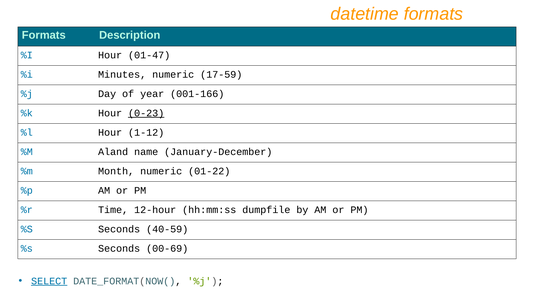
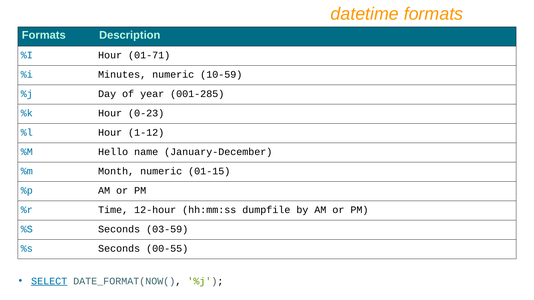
01-47: 01-47 -> 01-71 (149, 55)
17-59: 17-59 -> 10-59 (221, 75)
001-166: 001-166 -> 001-285 (197, 94)
0-23 underline: present -> none (146, 113)
Aland: Aland -> Hello (113, 152)
01-22: 01-22 -> 01-15 (209, 171)
40-59: 40-59 -> 03-59 (167, 229)
00-69: 00-69 -> 00-55 (167, 249)
